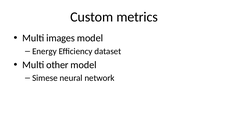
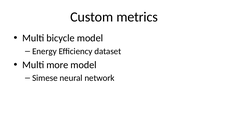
images: images -> bicycle (61, 38)
other: other -> more (57, 64)
